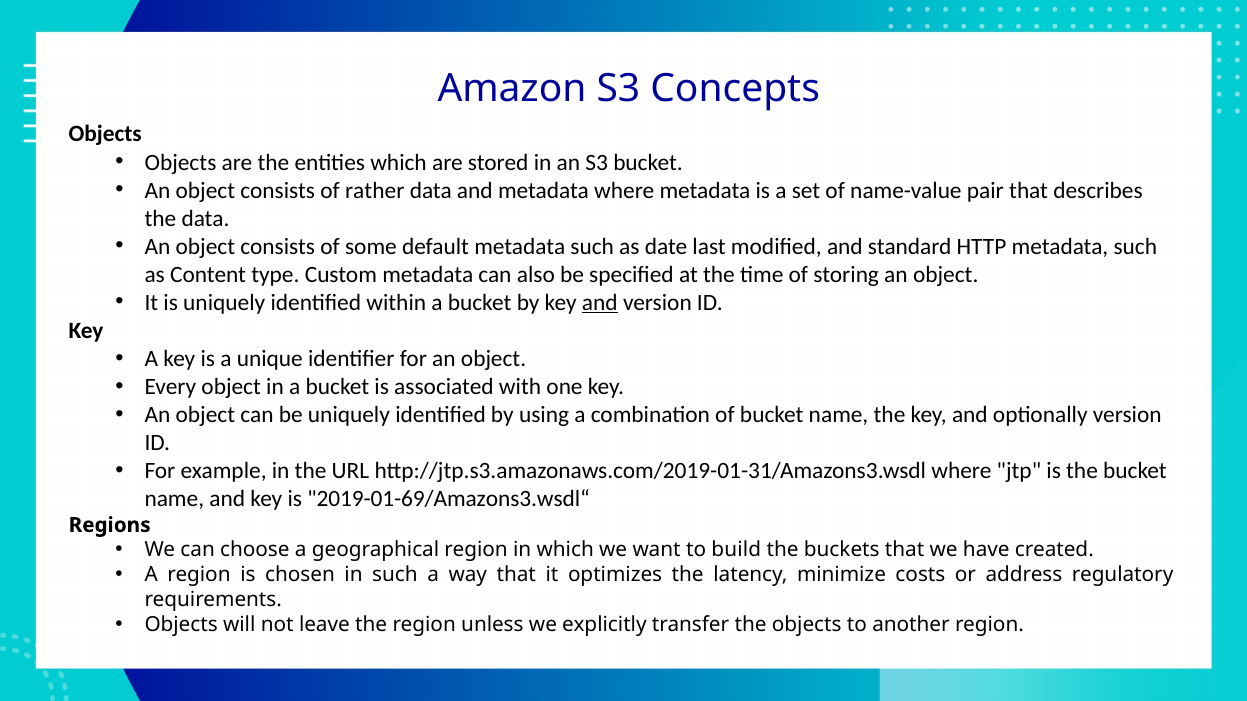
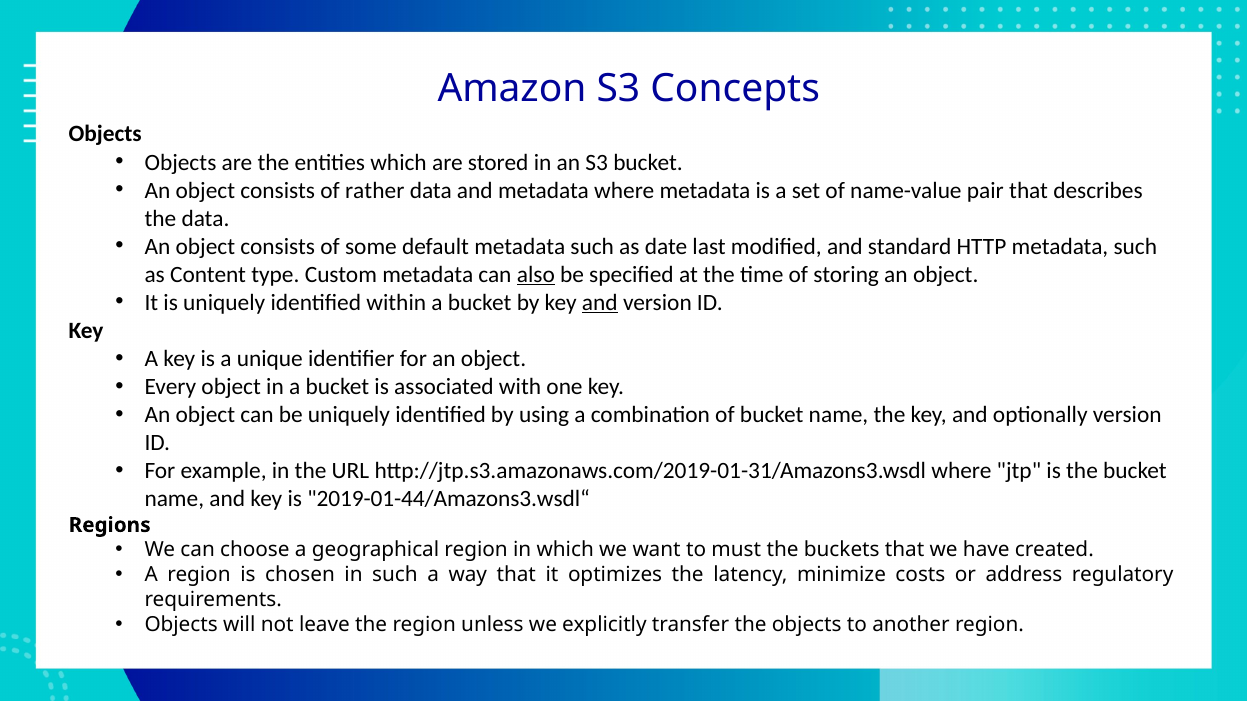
also underline: none -> present (536, 275)
2019-01-69/Amazons3.wsdl“: 2019-01-69/Amazons3.wsdl“ -> 2019-01-44/Amazons3.wsdl“ (449, 499)
build: build -> must (736, 550)
